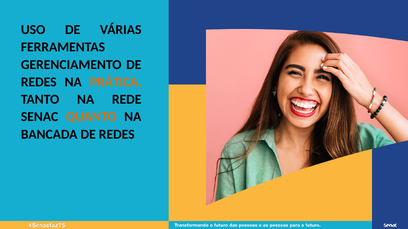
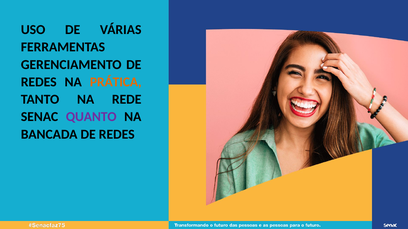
QUANTO colour: orange -> purple (91, 117)
